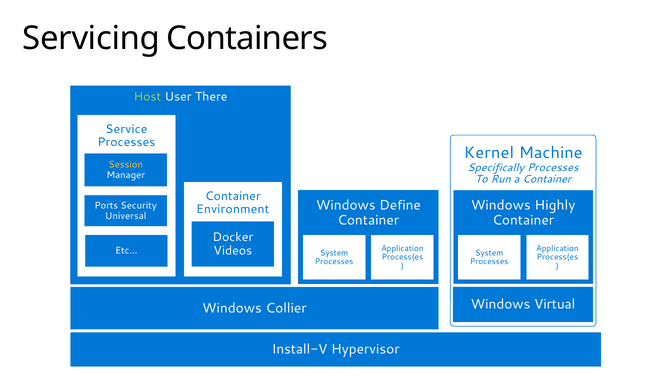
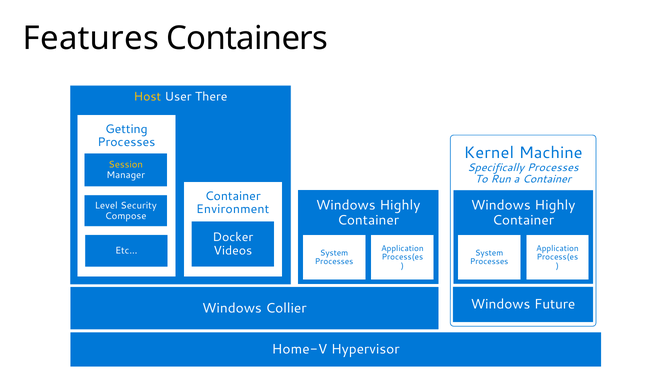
Servicing: Servicing -> Features (91, 39)
Host colour: light green -> yellow (147, 97)
Service: Service -> Getting (126, 129)
Define: Define -> Highly (400, 206)
Ports: Ports -> Level (106, 206)
Universal: Universal -> Compose (126, 216)
Virtual: Virtual -> Future (555, 305)
Install-V: Install-V -> Home-V (299, 350)
